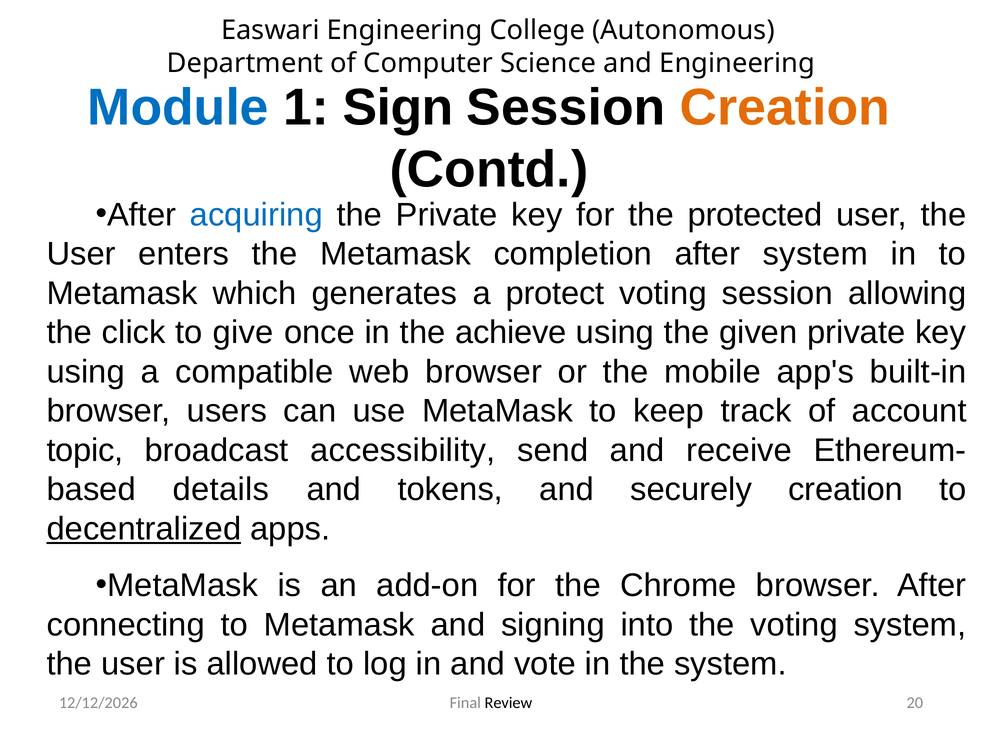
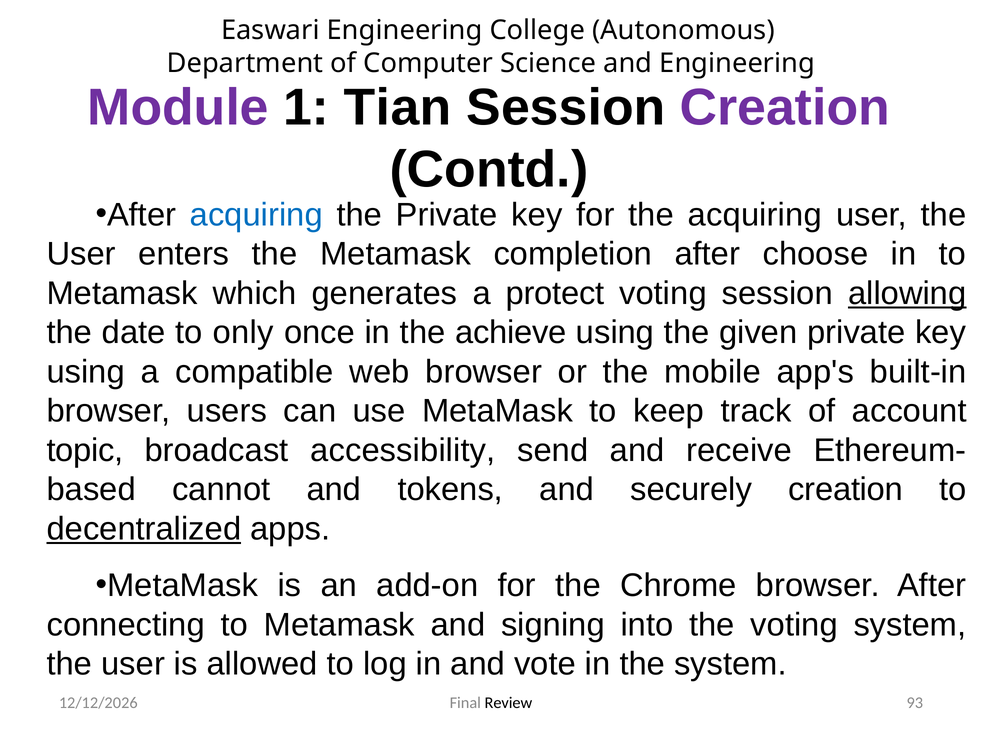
Module colour: blue -> purple (178, 107)
Sign: Sign -> Tian (398, 107)
Creation colour: orange -> purple (785, 107)
the protected: protected -> acquiring (755, 215)
after system: system -> choose (815, 254)
allowing underline: none -> present (907, 294)
click: click -> date (134, 333)
give: give -> only (243, 333)
details: details -> cannot (221, 490)
20: 20 -> 93 (915, 703)
